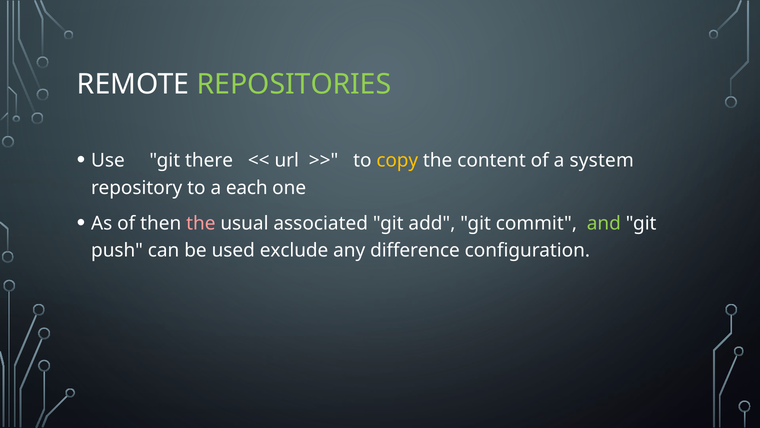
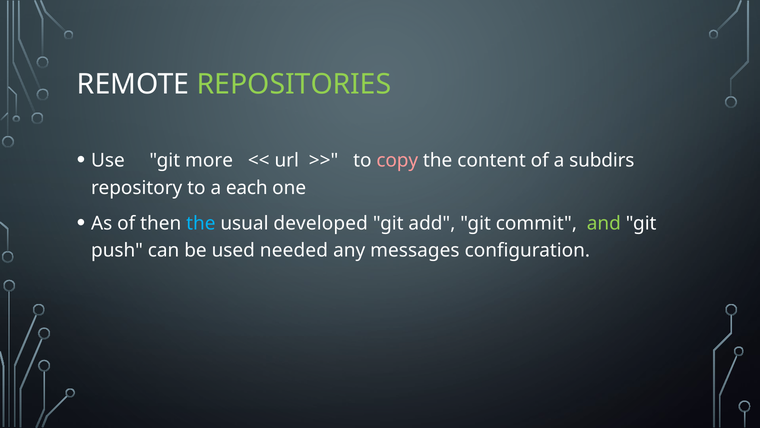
there: there -> more (209, 160)
copy colour: yellow -> pink (397, 160)
system: system -> subdirs (602, 160)
the colour: pink -> light blue (201, 223)
associated: associated -> developed (321, 223)
exclude: exclude -> needed (294, 250)
difference: difference -> messages (415, 250)
